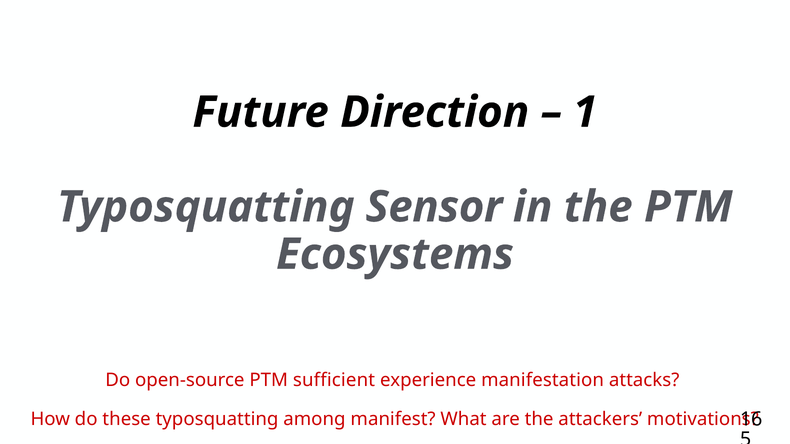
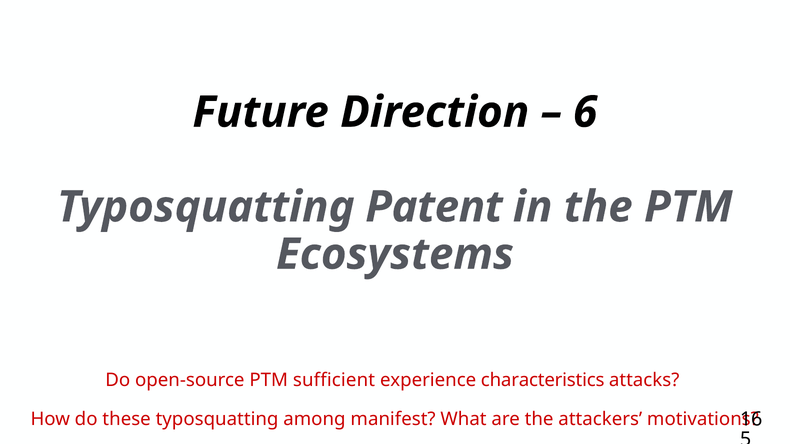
1: 1 -> 6 (585, 112)
Sensor: Sensor -> Patent (434, 207)
manifestation: manifestation -> characteristics (543, 380)
